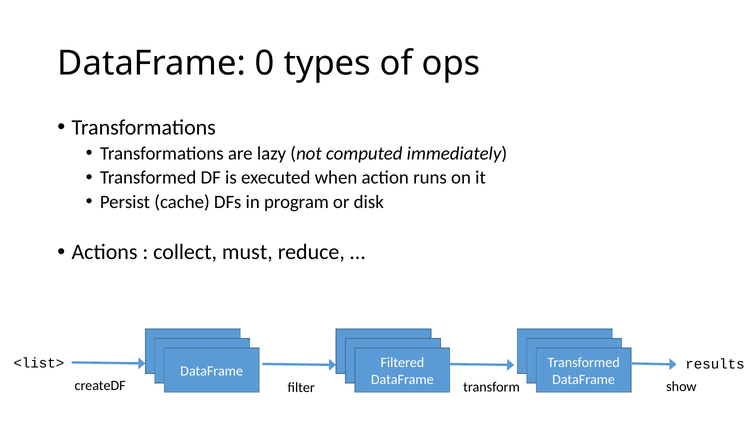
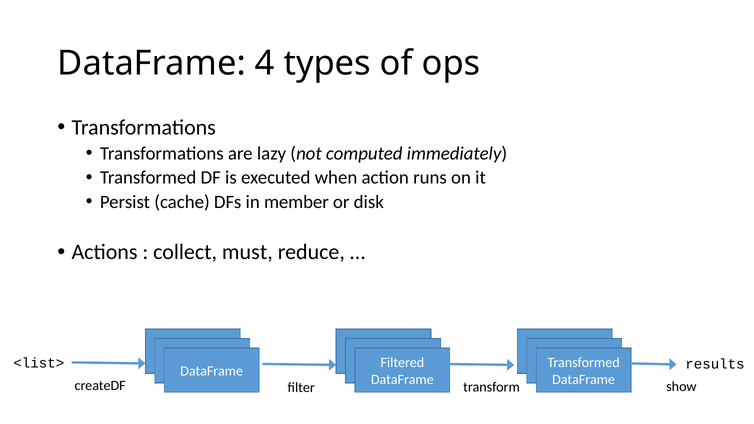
0: 0 -> 4 (265, 63)
program: program -> member (296, 202)
